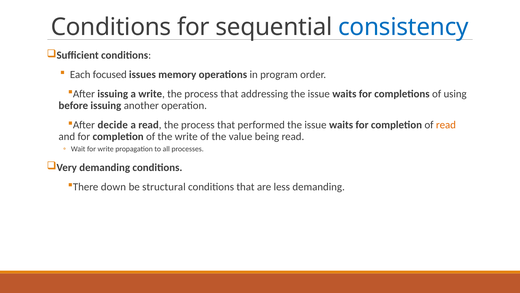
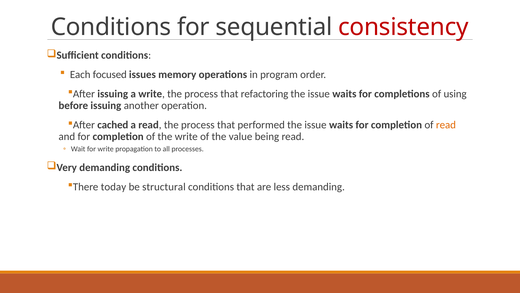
consistency colour: blue -> red (403, 27)
addressing: addressing -> refactoring (265, 94)
decide: decide -> cached (113, 125)
down: down -> today (113, 187)
